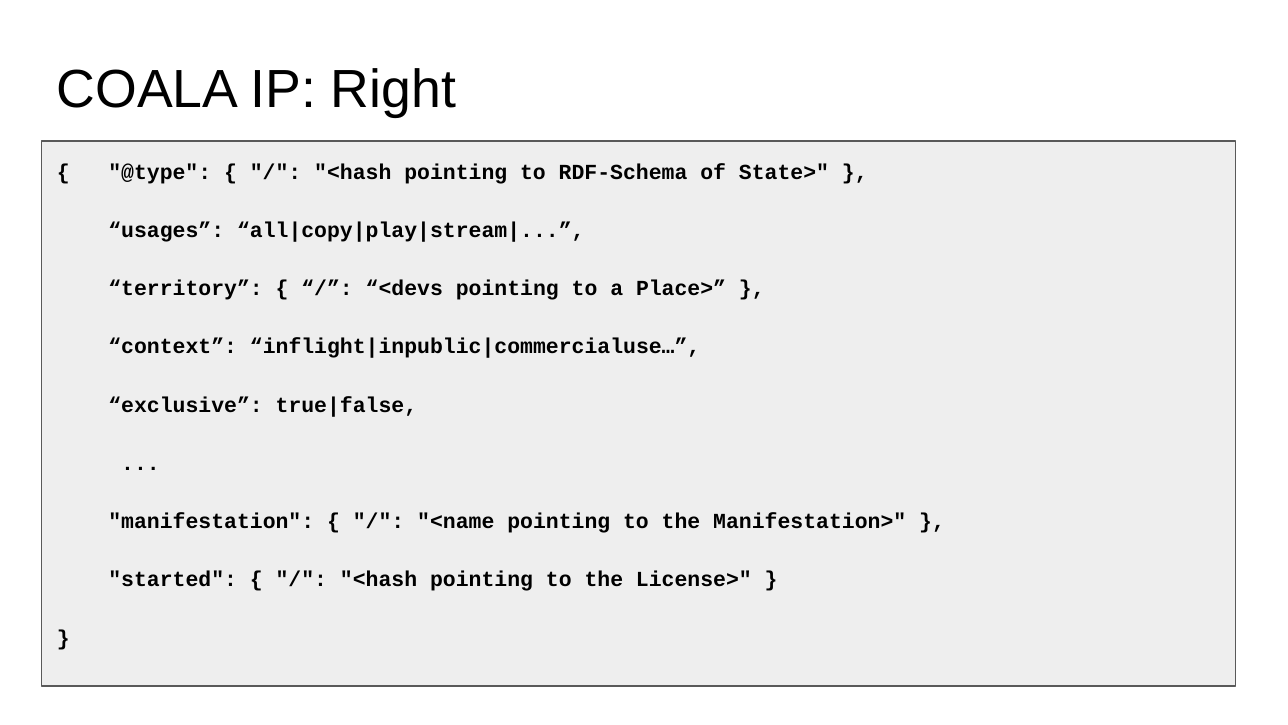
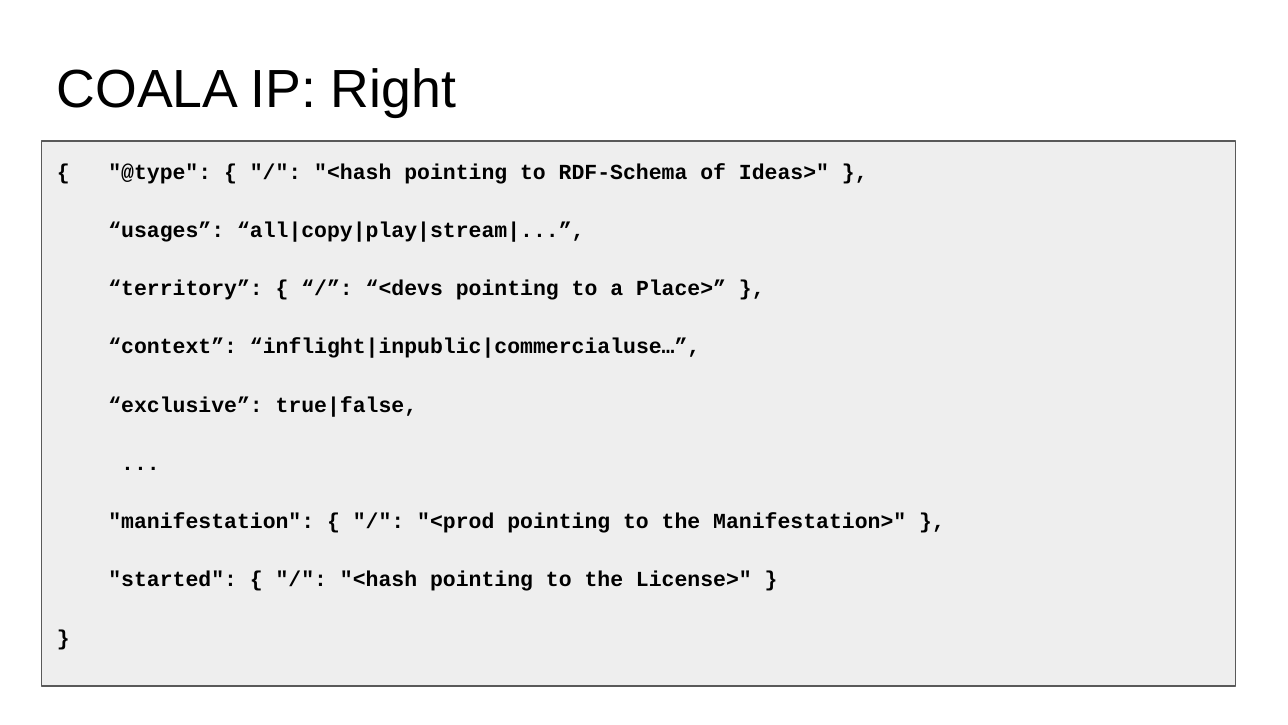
State>: State> -> Ideas> (784, 172)
<name: <name -> <prod (456, 521)
